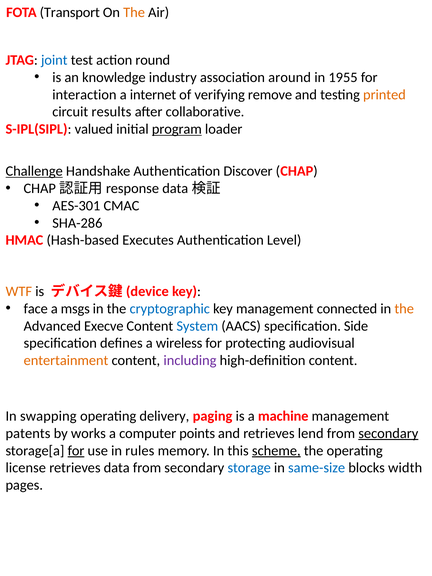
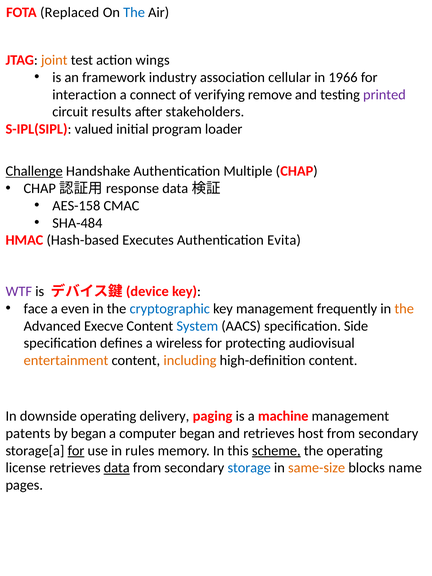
Transport: Transport -> Replaced (70, 12)
The colour: orange -> blue (134, 12)
joint colour: blue -> orange (54, 60)
round: round -> wings (153, 60)
knowledge: knowledge -> framework (114, 77)
around: around -> cellular (290, 77)
1955: 1955 -> 1966 (343, 77)
internet: internet -> connect (153, 95)
printed colour: orange -> purple (384, 95)
collaborative: collaborative -> stakeholders (205, 112)
program underline: present -> none (177, 129)
Discover: Discover -> Multiple (248, 171)
AES-301: AES-301 -> AES-158 (76, 206)
SHA-286: SHA-286 -> SHA-484 (77, 223)
Level: Level -> Evita (284, 240)
WTF colour: orange -> purple (19, 291)
msgs: msgs -> even (75, 309)
connected: connected -> frequently (347, 309)
including colour: purple -> orange (190, 361)
swapping: swapping -> downside (48, 416)
by works: works -> began (88, 433)
computer points: points -> began (197, 433)
lend: lend -> host (311, 433)
secondary underline: present -> none (388, 433)
data underline: none -> present (117, 468)
same-size colour: blue -> orange (317, 468)
width: width -> name (405, 468)
